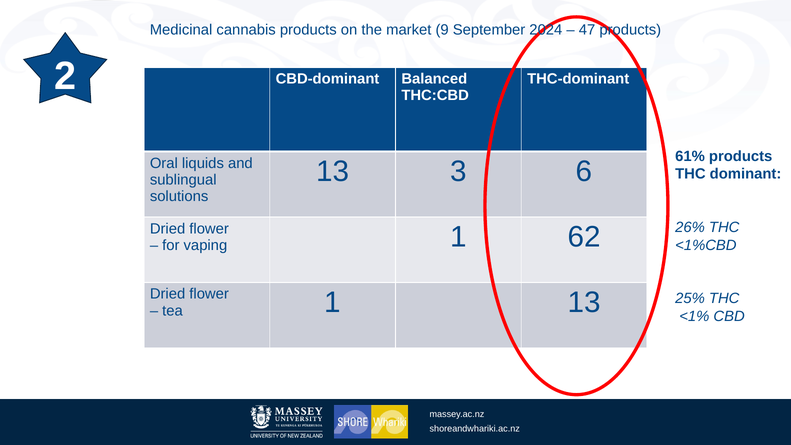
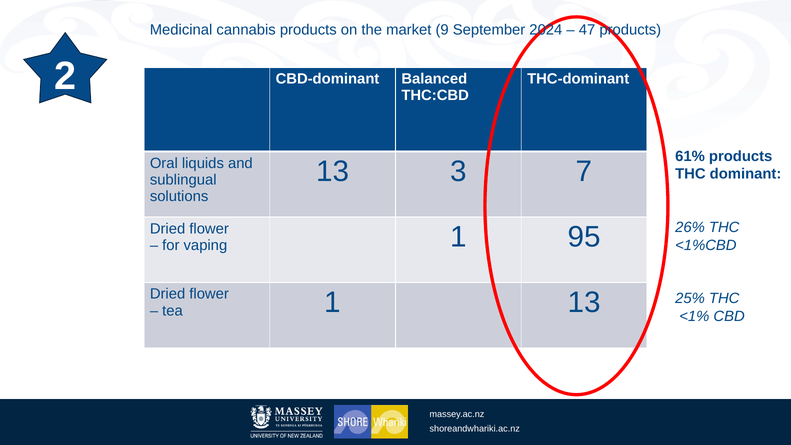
6: 6 -> 7 (584, 172)
62: 62 -> 95 (584, 237)
